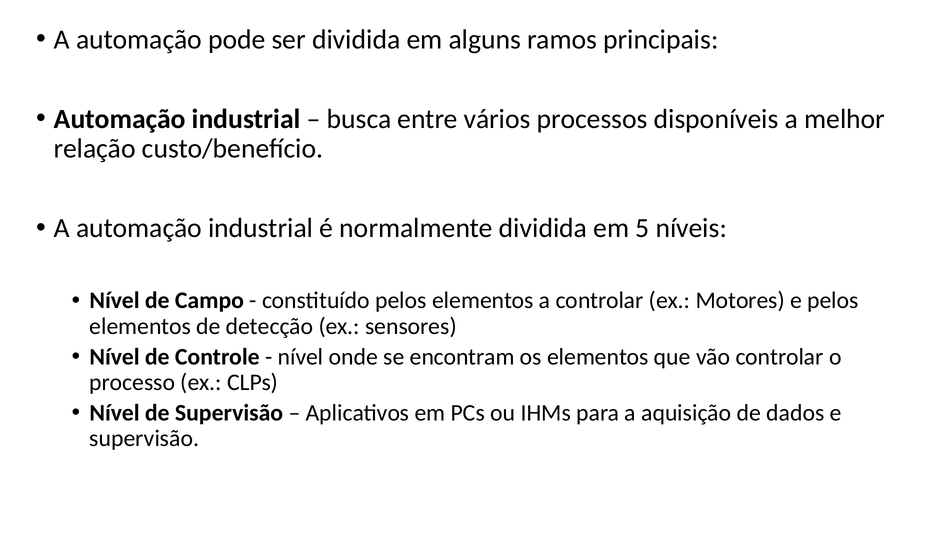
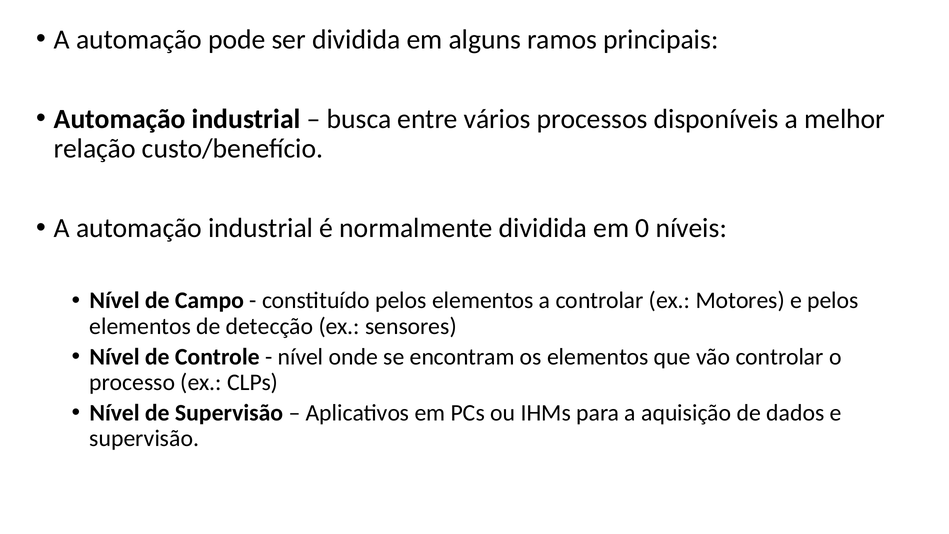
5: 5 -> 0 (642, 228)
